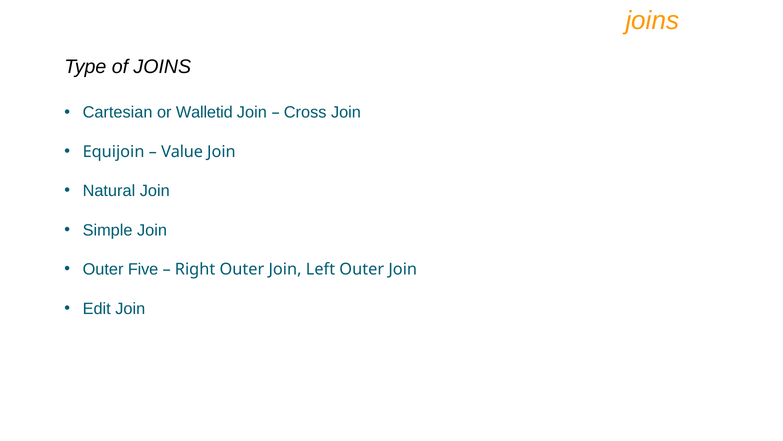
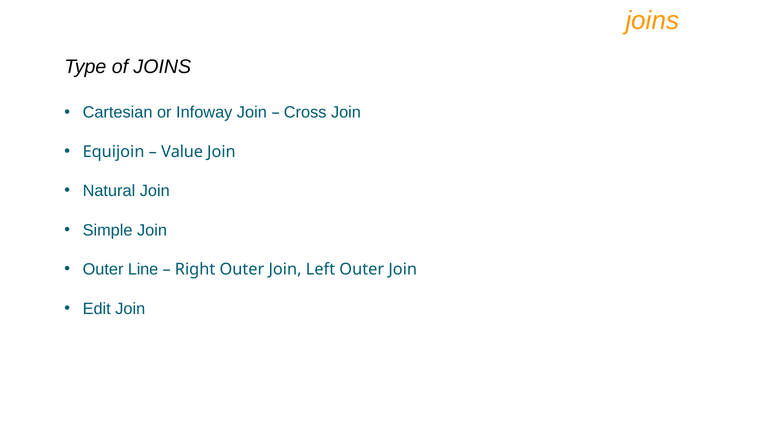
Walletid: Walletid -> Infoway (204, 112)
Five: Five -> Line (143, 269)
